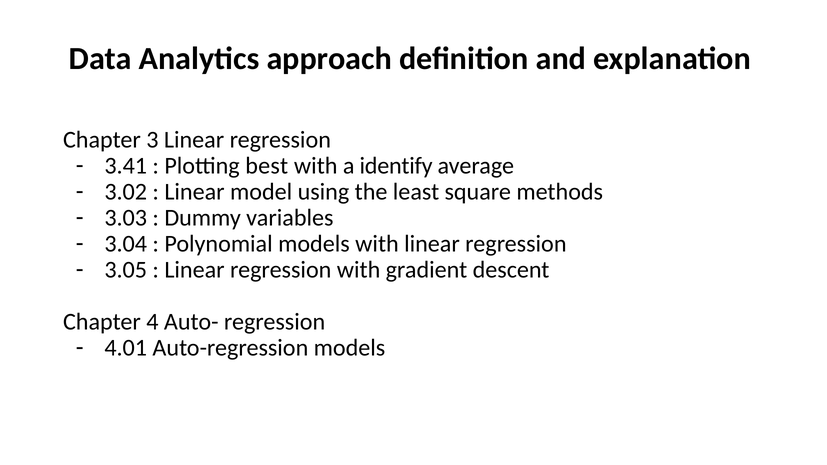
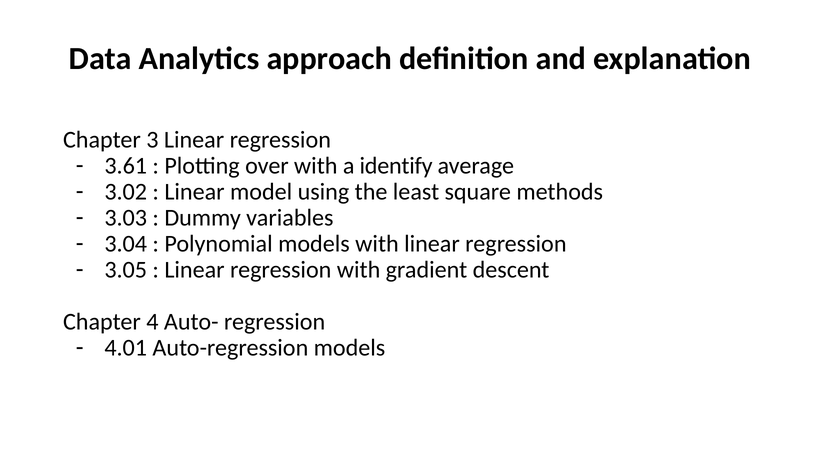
3.41: 3.41 -> 3.61 (126, 166)
best: best -> over (267, 166)
